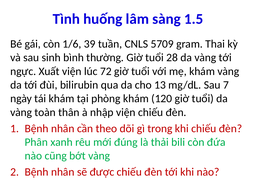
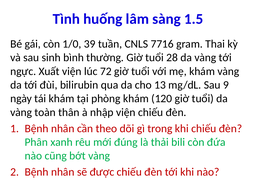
1/6: 1/6 -> 1/0 (72, 44)
5709: 5709 -> 7716 (162, 44)
7: 7 -> 9 (226, 85)
